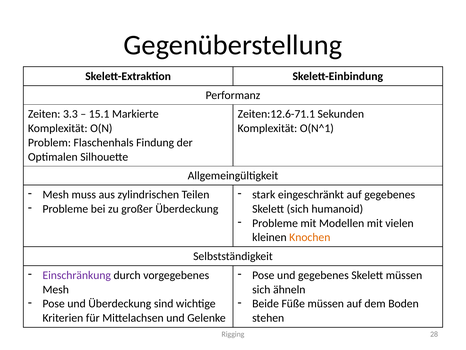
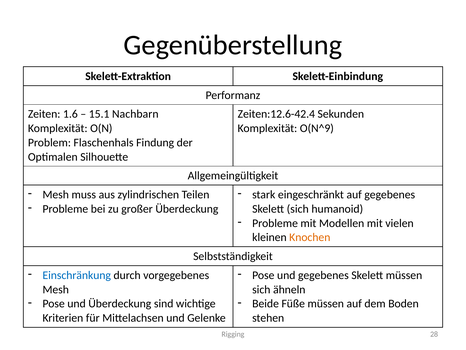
3.3: 3.3 -> 1.6 (70, 114)
Markierte: Markierte -> Nachbarn (135, 114)
Zeiten:12.6-71.1: Zeiten:12.6-71.1 -> Zeiten:12.6-42.4 (276, 114)
O(N^1: O(N^1 -> O(N^9 (317, 128)
Einschränkung colour: purple -> blue (77, 275)
